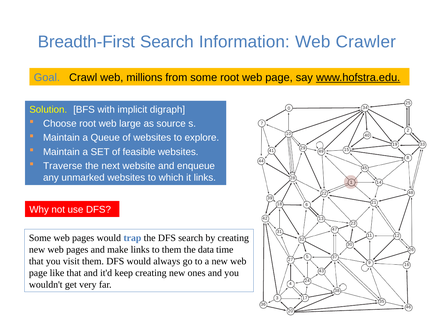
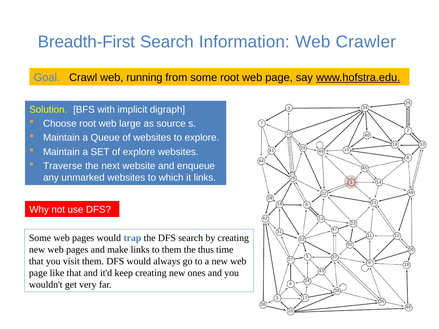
millions: millions -> running (144, 78)
of feasible: feasible -> explore (139, 152)
data: data -> thus (206, 250)
